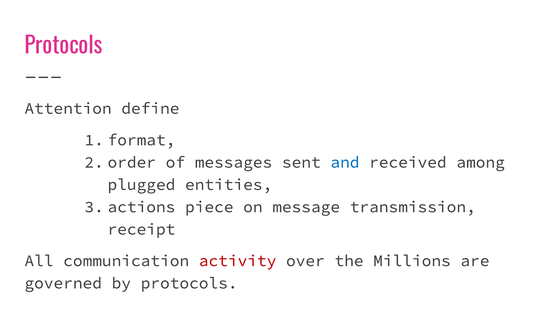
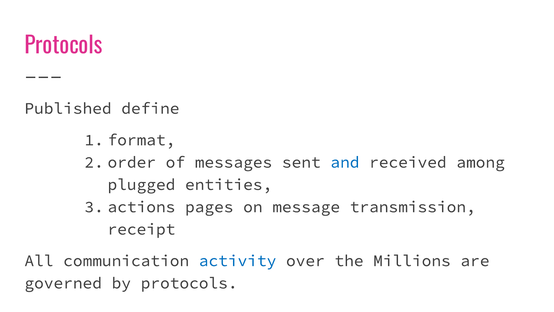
Attention: Attention -> Published (68, 108)
piece: piece -> pages (209, 207)
activity colour: red -> blue (238, 260)
